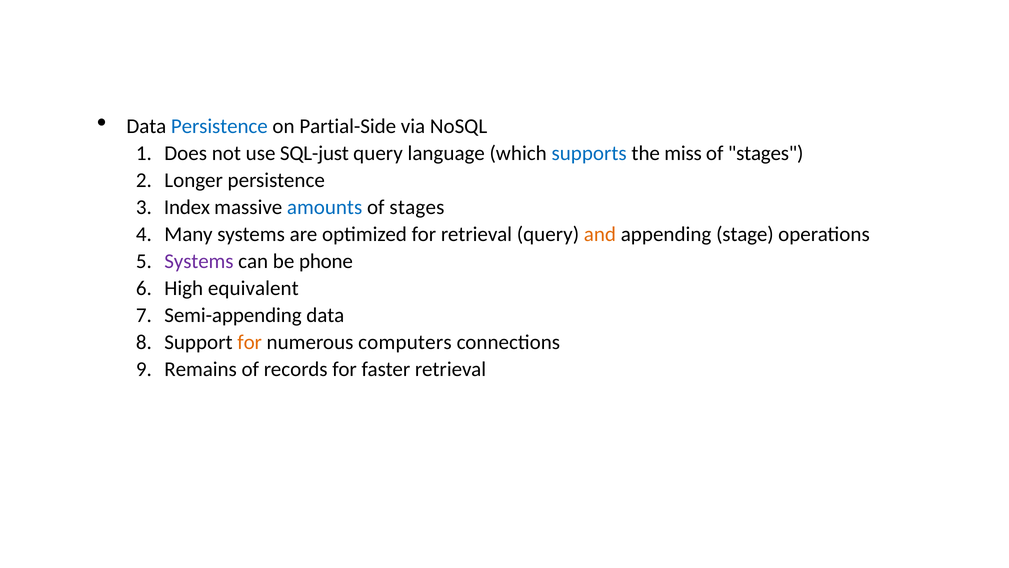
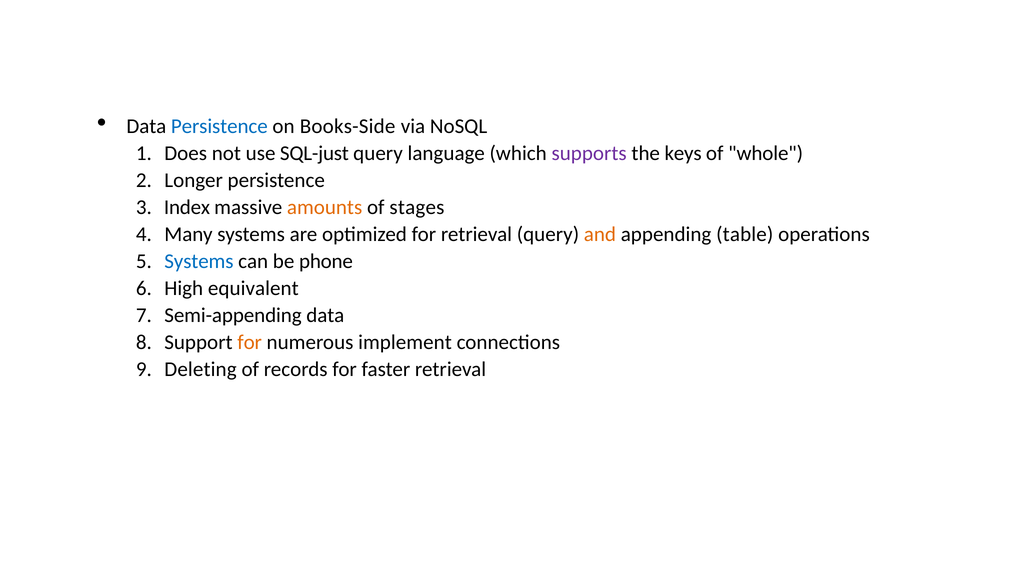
Partial-Side: Partial-Side -> Books-Side (348, 126)
supports colour: blue -> purple (589, 153)
miss: miss -> keys (683, 153)
stages: stages -> whole (766, 153)
amounts colour: blue -> orange (325, 207)
stage: stage -> table (745, 234)
Systems colour: purple -> blue (199, 261)
computers: computers -> implement (405, 342)
Remains: Remains -> Deleting (200, 369)
